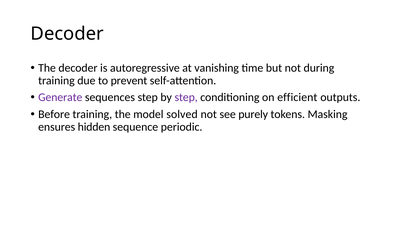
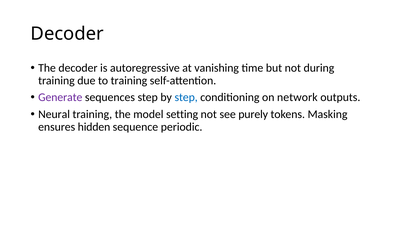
to prevent: prevent -> training (129, 81)
step colour: purple -> blue (186, 97)
efficient: efficient -> network (297, 97)
Before: Before -> Neural (54, 114)
solved: solved -> setting (182, 114)
